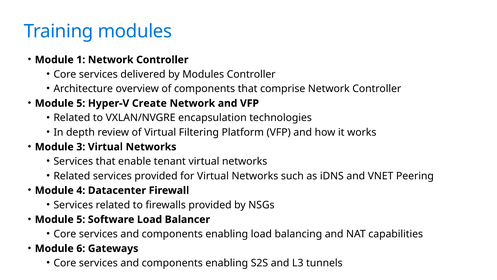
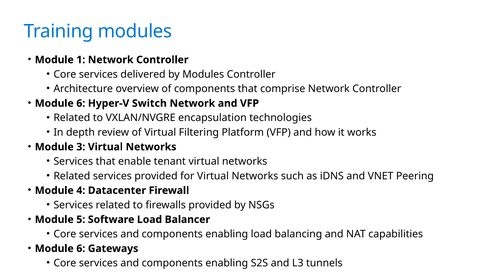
5: 5 -> 6 (81, 103)
Create: Create -> Switch (149, 103)
